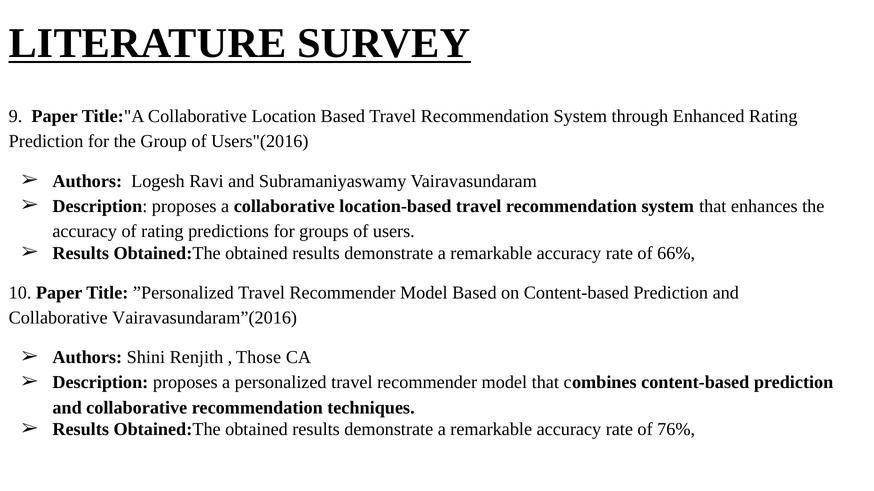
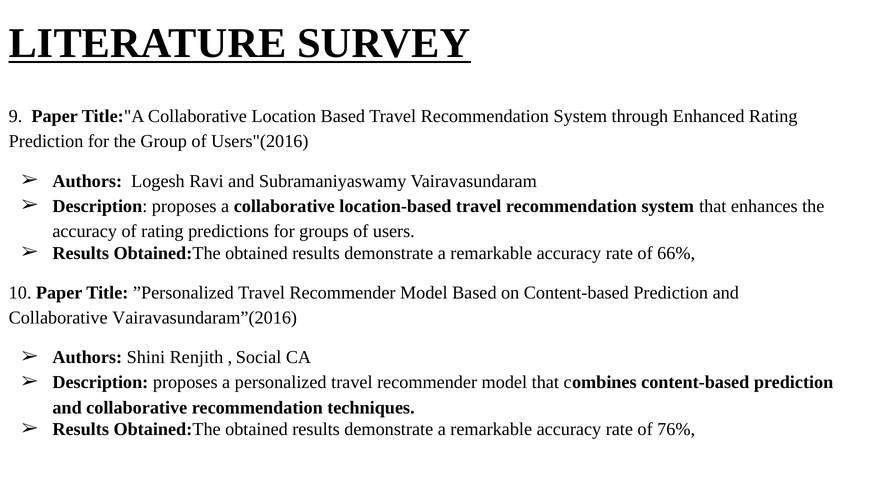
Those: Those -> Social (259, 358)
